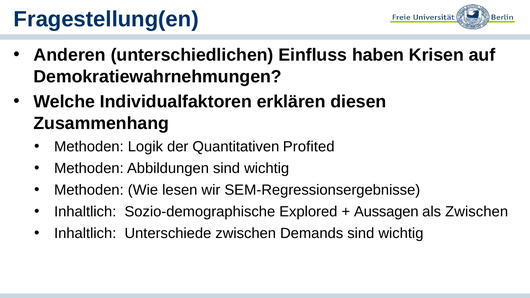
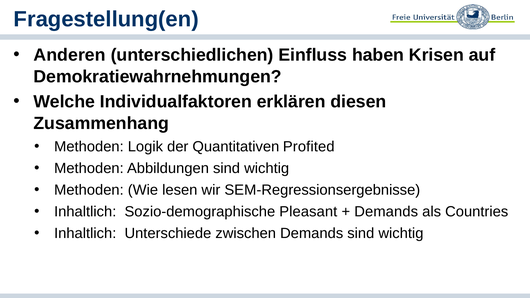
Explored: Explored -> Pleasant (308, 212)
Aussagen: Aussagen -> Demands (386, 212)
als Zwischen: Zwischen -> Countries (477, 212)
